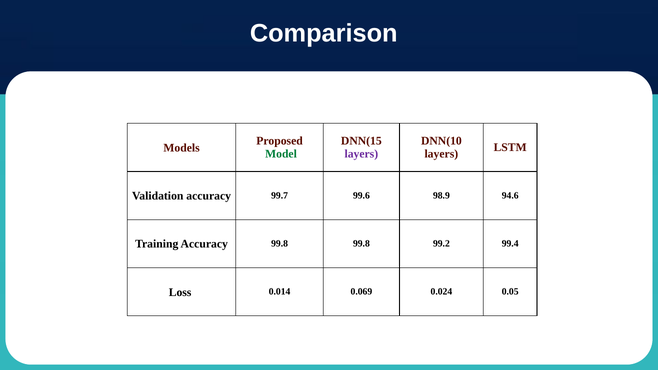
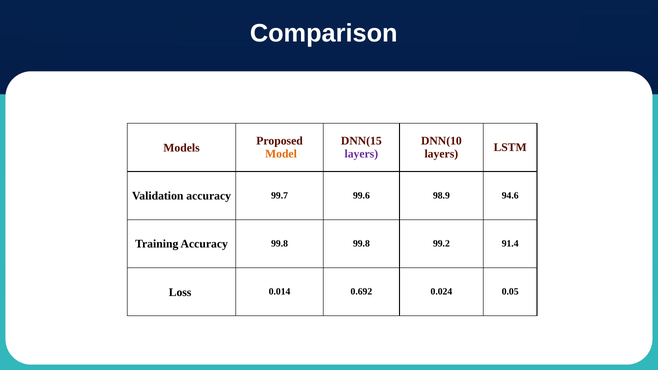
Model colour: green -> orange (281, 154)
99.4: 99.4 -> 91.4 (510, 244)
0.069: 0.069 -> 0.692 (361, 292)
